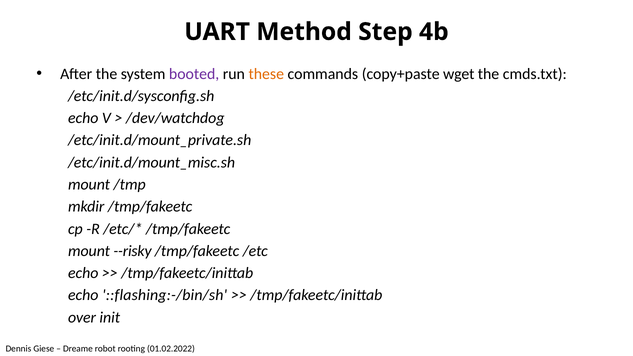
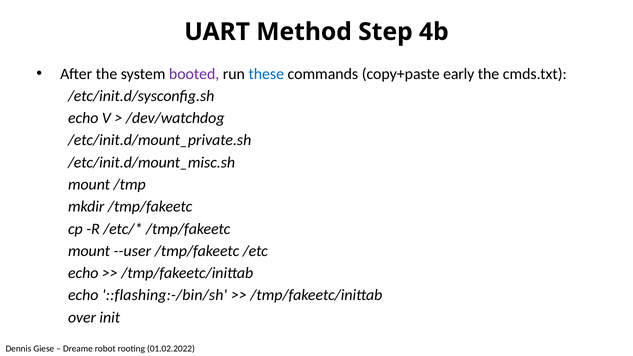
these colour: orange -> blue (266, 74)
wget: wget -> early (459, 74)
--risky: --risky -> --user (132, 251)
